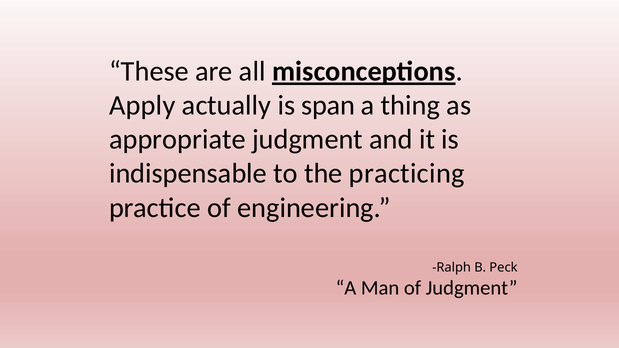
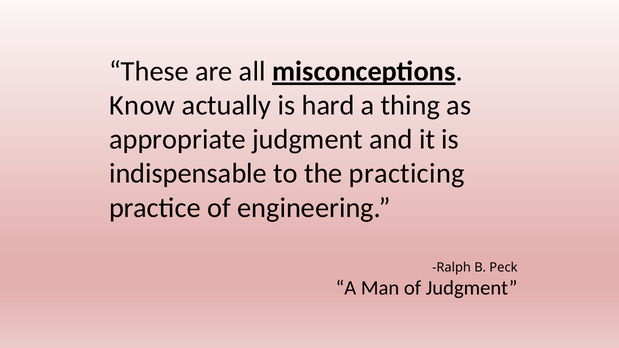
Apply: Apply -> Know (142, 106)
span: span -> hard (328, 106)
